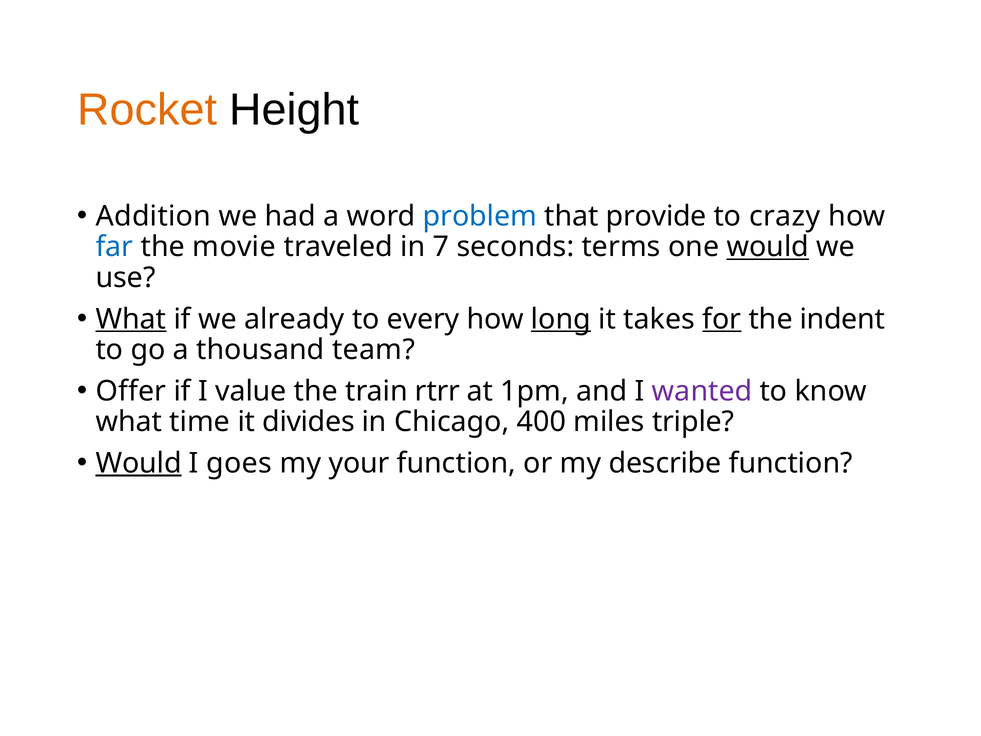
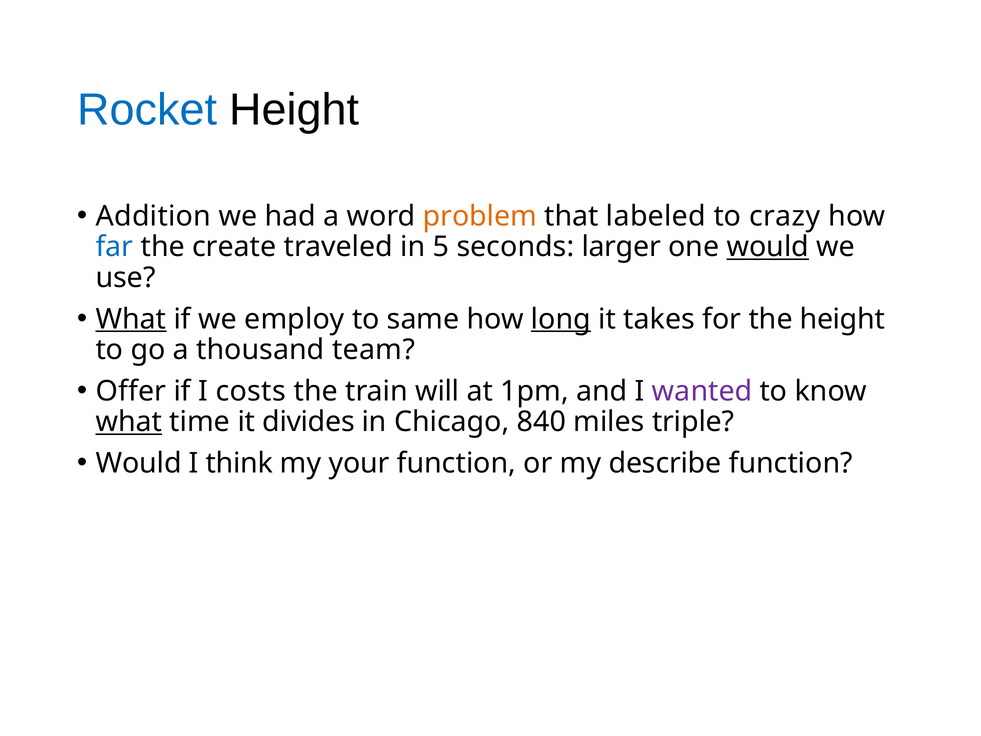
Rocket colour: orange -> blue (147, 110)
problem colour: blue -> orange (480, 216)
provide: provide -> labeled (656, 216)
movie: movie -> create (234, 247)
7: 7 -> 5 (441, 247)
terms: terms -> larger (621, 247)
already: already -> employ (294, 319)
every: every -> same (423, 319)
for underline: present -> none (722, 319)
the indent: indent -> height (842, 319)
value: value -> costs (251, 391)
rtrr: rtrr -> will (437, 391)
what underline: none -> present (129, 422)
400: 400 -> 840 (541, 422)
Would underline: present -> none (139, 463)
goes: goes -> think (239, 463)
